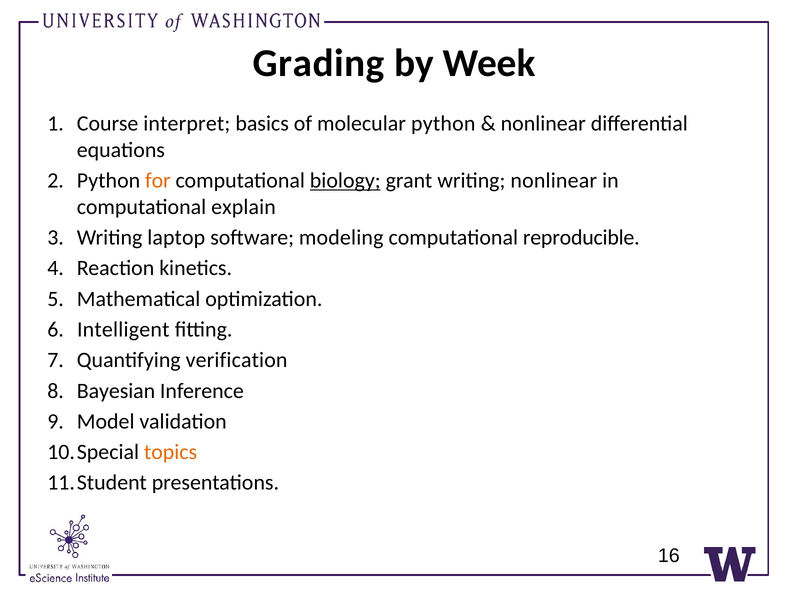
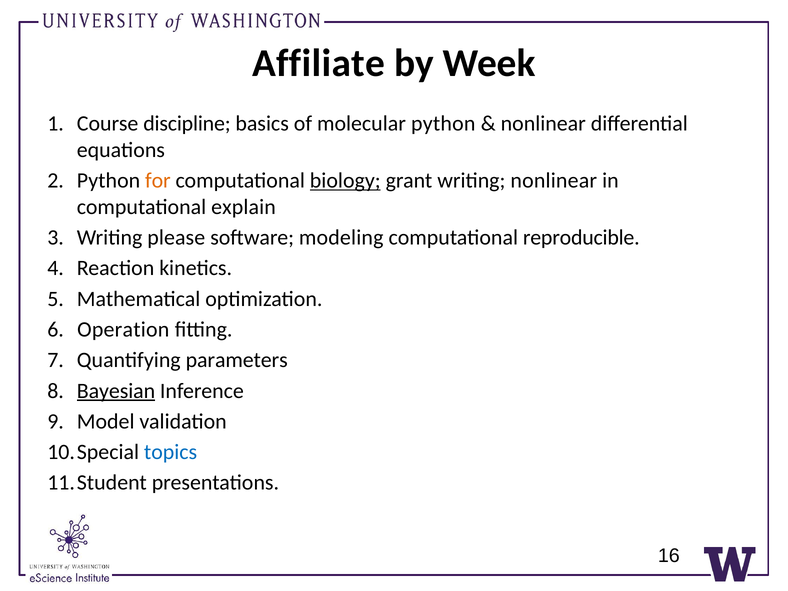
Grading: Grading -> Affiliate (319, 63)
interpret: interpret -> discipline (187, 124)
laptop: laptop -> please (176, 238)
Intelligent: Intelligent -> Operation (123, 330)
verification: verification -> parameters (237, 360)
Bayesian underline: none -> present (116, 391)
topics colour: orange -> blue (171, 452)
